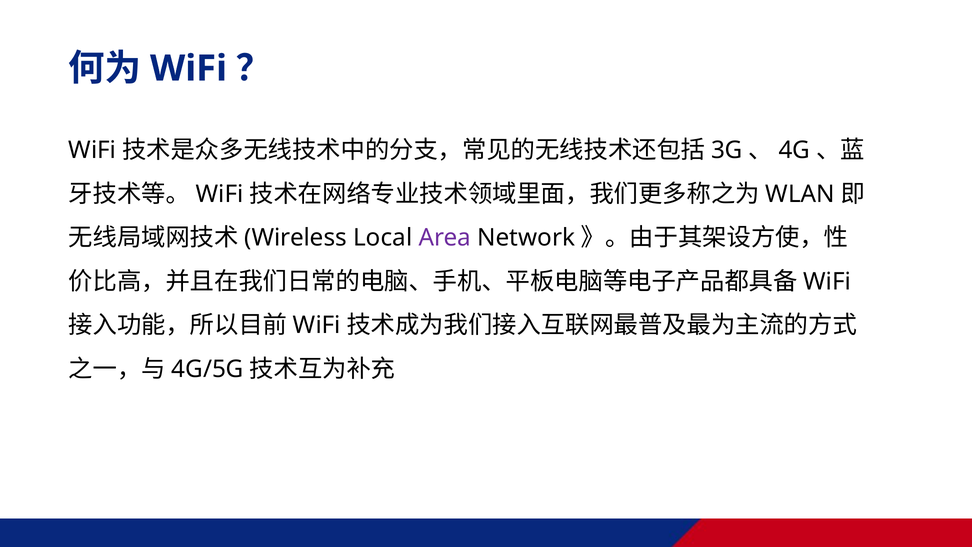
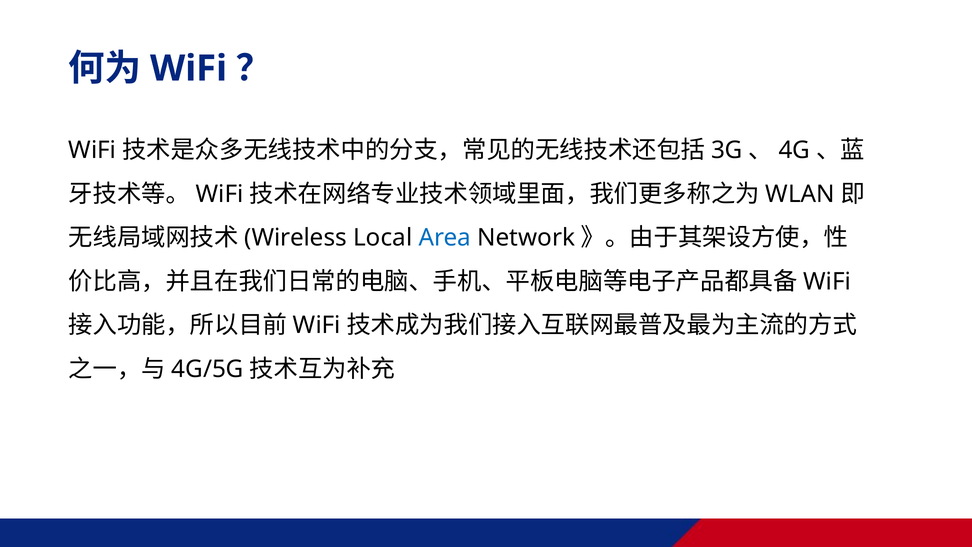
Area colour: purple -> blue (445, 238)
